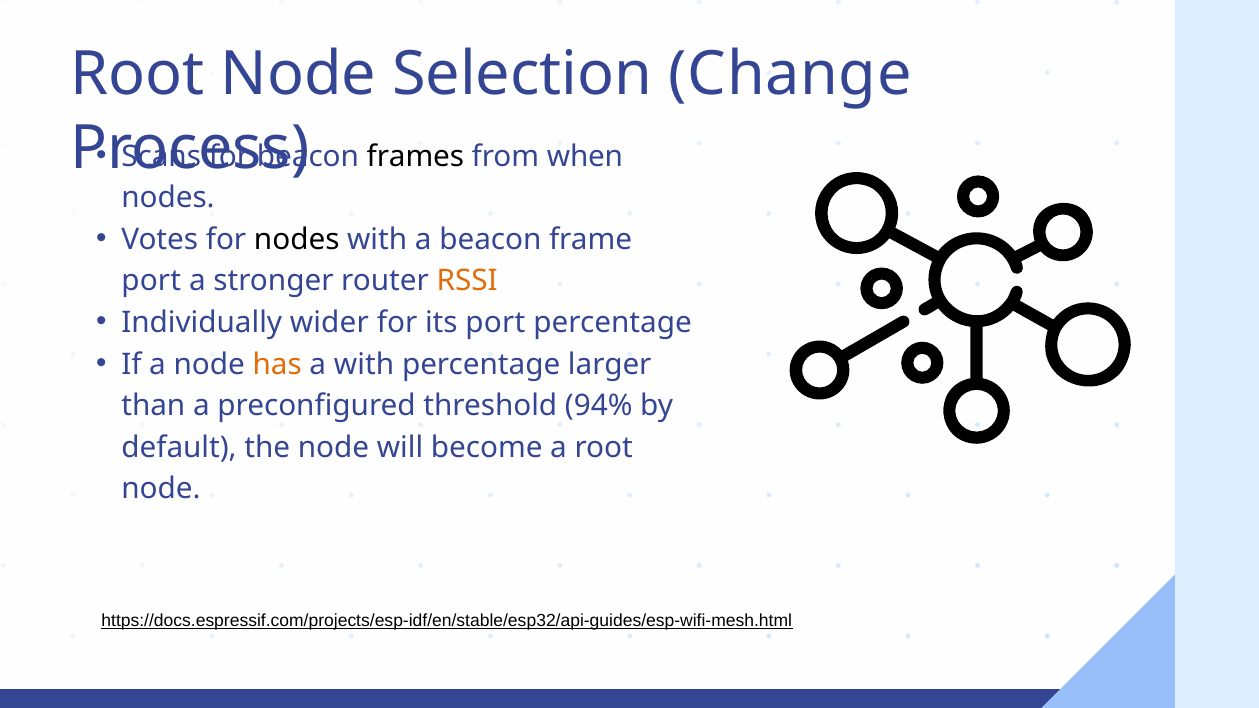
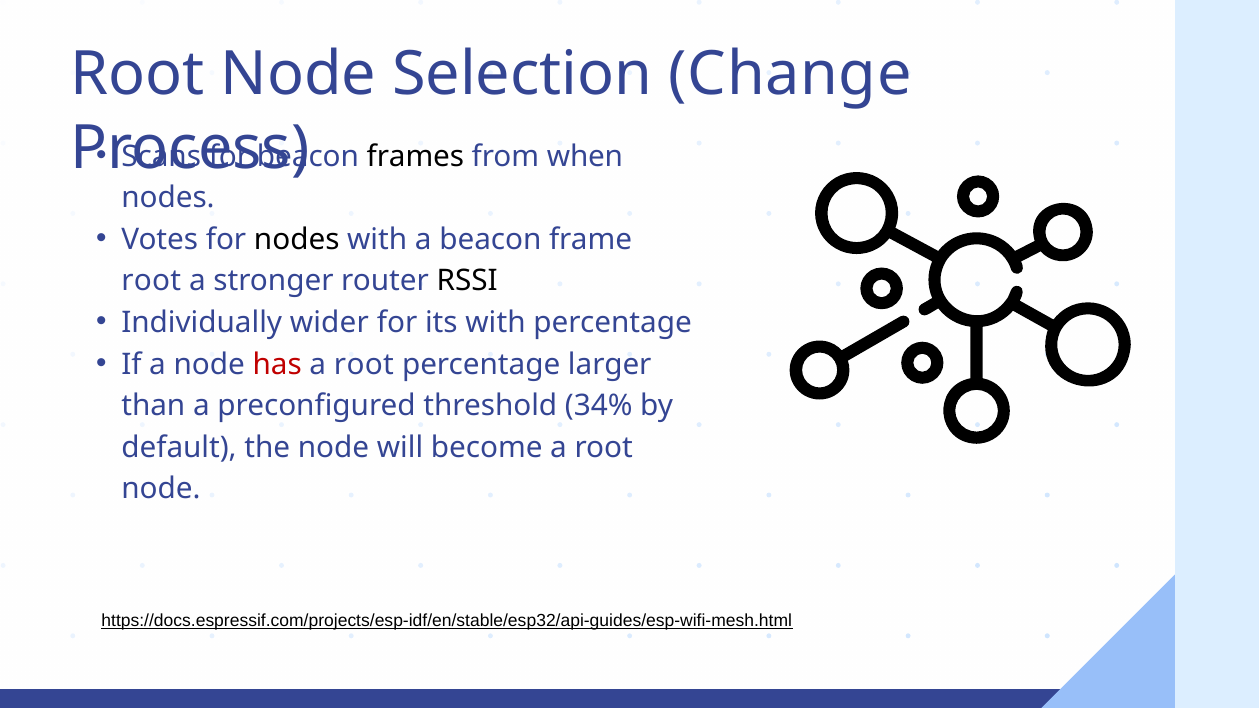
port: port -> root (151, 281)
RSSI colour: orange -> black (467, 281)
its port: port -> with (495, 323)
has colour: orange -> red (277, 364)
with: with -> root (364, 364)
94%: 94% -> 34% (599, 406)
